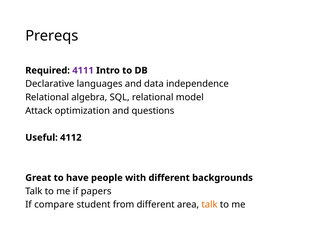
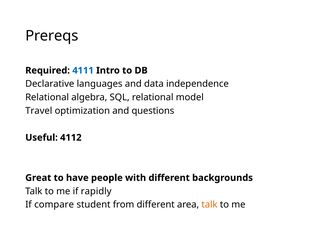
4111 colour: purple -> blue (83, 71)
Attack: Attack -> Travel (39, 111)
papers: papers -> rapidly (96, 192)
